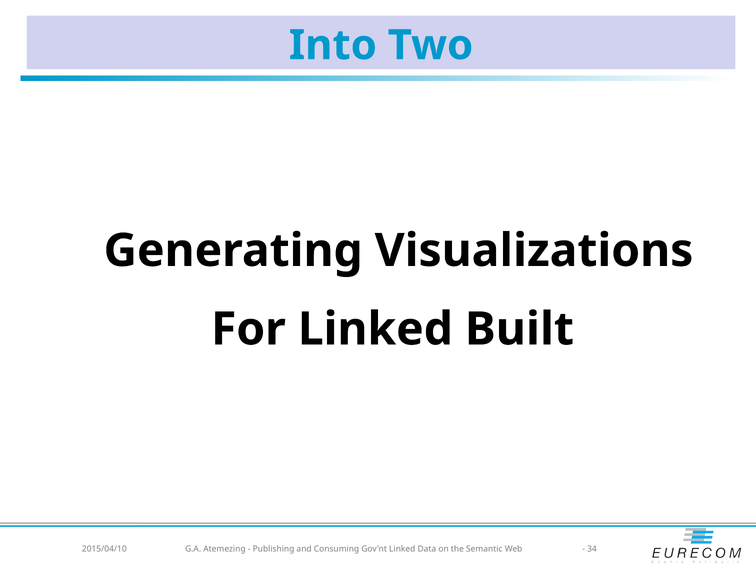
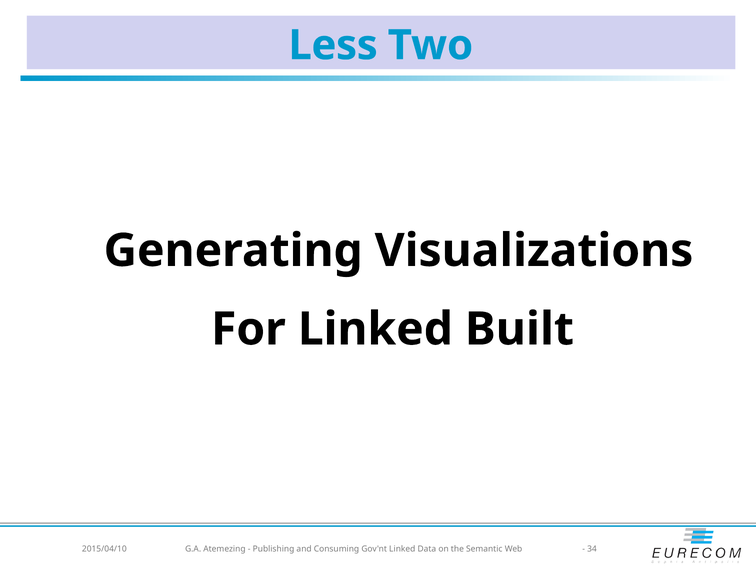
Into: Into -> Less (333, 45)
